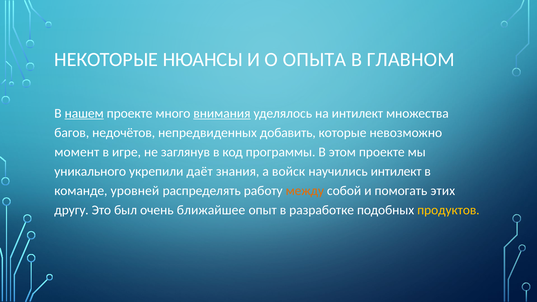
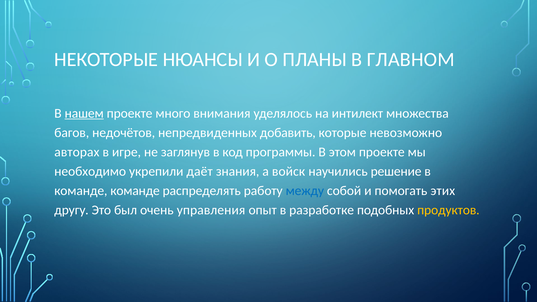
ОПЫТА: ОПЫТА -> ПЛАНЫ (315, 60)
внимания underline: present -> none (222, 113)
момент: момент -> авторах (77, 152)
уникального: уникального -> необходимо (90, 171)
научились интилект: интилект -> решение (396, 171)
команде уровней: уровней -> команде (135, 191)
между colour: orange -> blue (305, 191)
ближайшее: ближайшее -> управления (211, 210)
